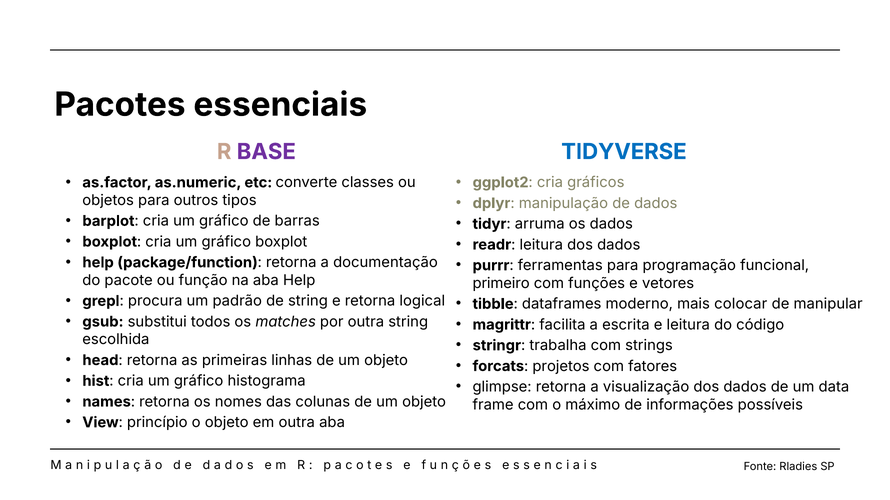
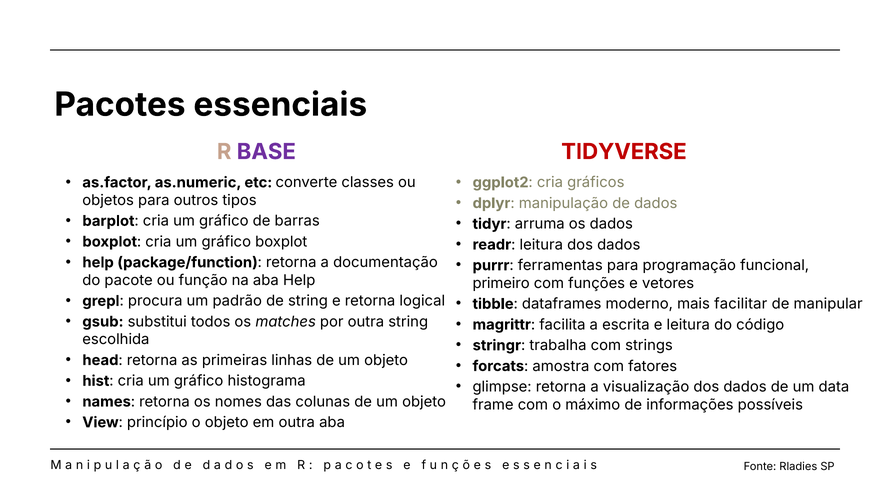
TIDYVERSE colour: blue -> red (624, 152)
colocar: colocar -> facilitar (741, 304)
projetos: projetos -> amostra (561, 367)
